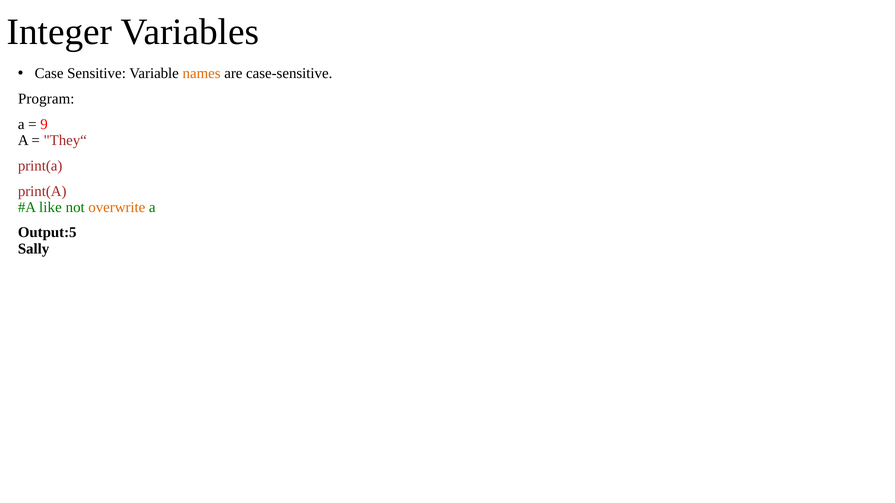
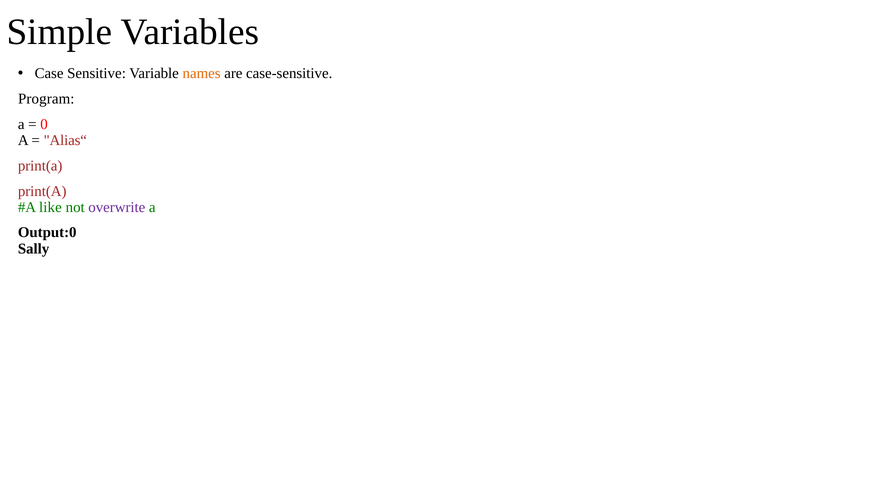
Integer: Integer -> Simple (59, 32)
9: 9 -> 0 (44, 124)
They“: They“ -> Alias“ (65, 141)
overwrite colour: orange -> purple (117, 207)
Output:5: Output:5 -> Output:0 (47, 233)
